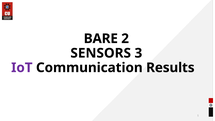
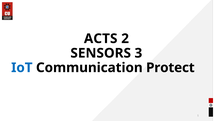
BARE: BARE -> ACTS (101, 39)
IoT colour: purple -> blue (22, 68)
Results: Results -> Protect (170, 68)
